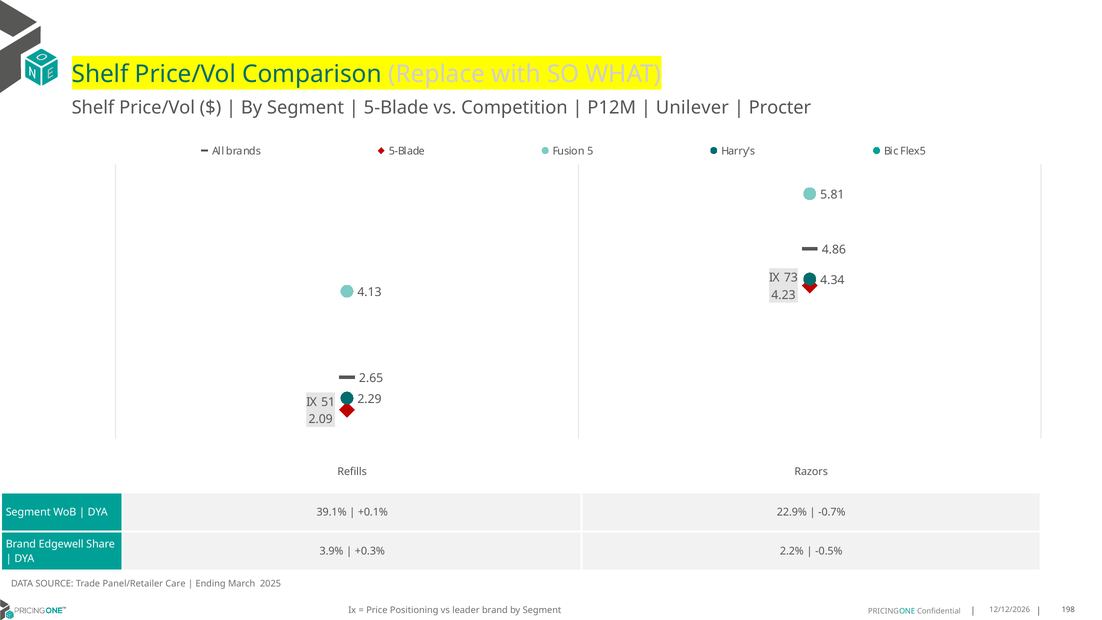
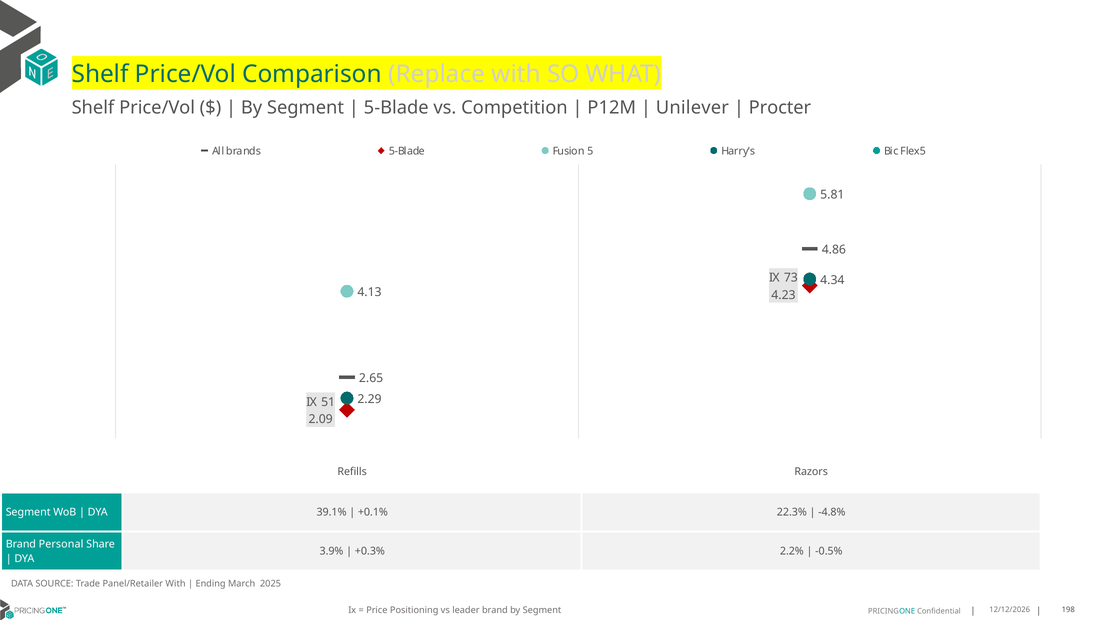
22.9%: 22.9% -> 22.3% (792, 512)
-0.7%: -0.7% -> -4.8% (832, 512)
Edgewell: Edgewell -> Personal (61, 544)
Panel/Retailer Care: Care -> With (176, 584)
